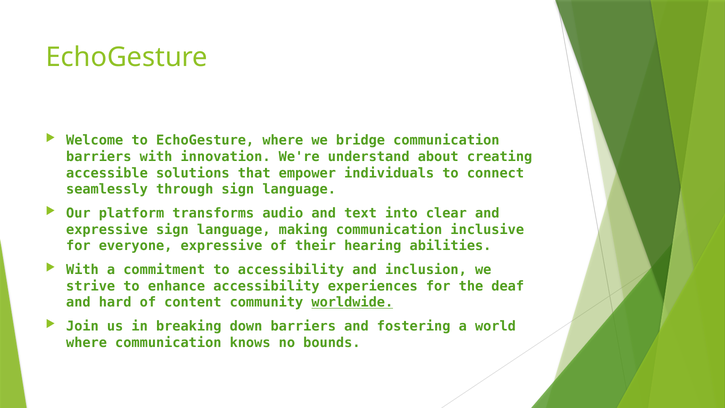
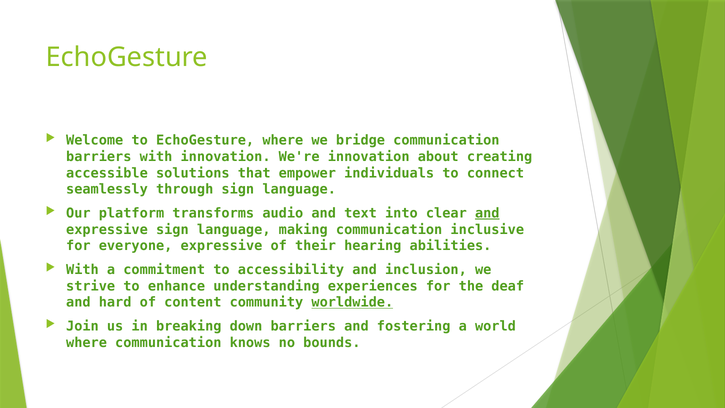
We're understand: understand -> innovation (369, 157)
and underline: none -> present (487, 213)
enhance accessibility: accessibility -> understanding (266, 286)
